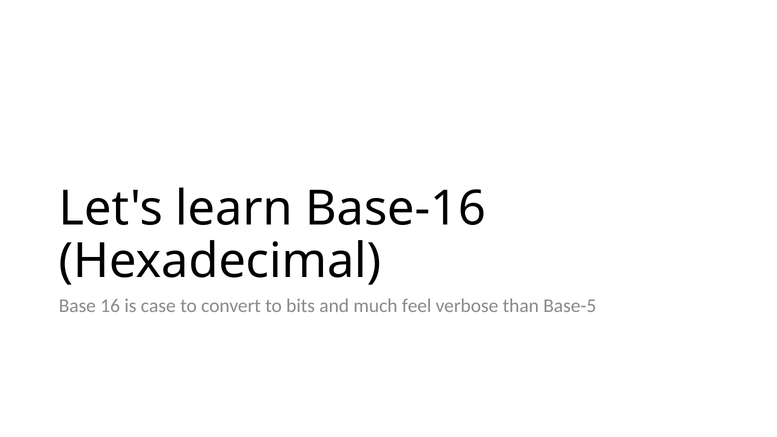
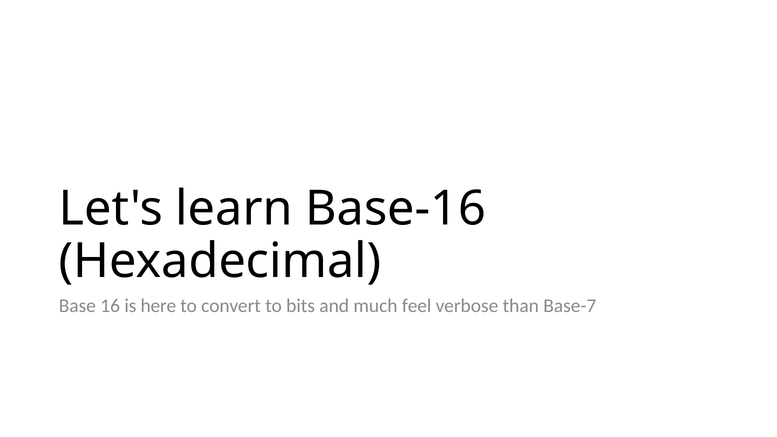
case: case -> here (158, 306)
Base-5: Base-5 -> Base-7 (570, 306)
